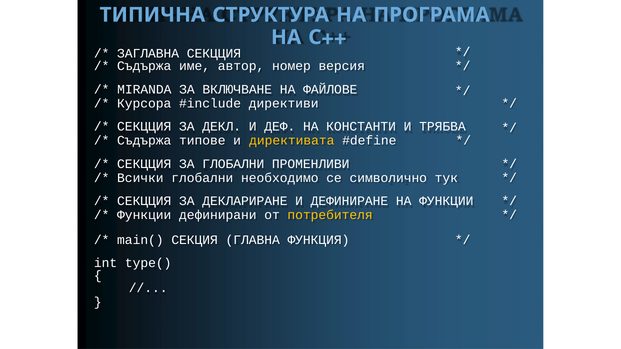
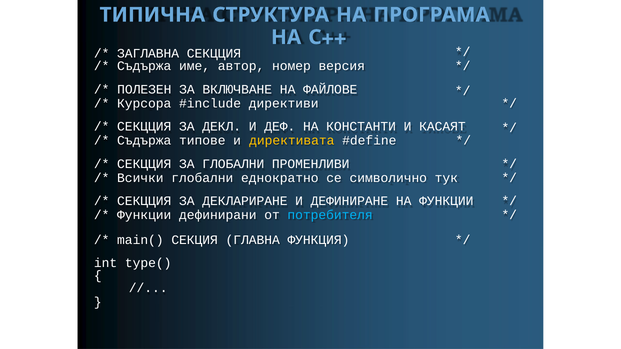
MIRANDA: MIRANDA -> ПОЛЕЗЕН (144, 89)
ТРЯБВА: ТРЯБВА -> КАСАЯТ (443, 127)
необходимо: необходимо -> еднократно (280, 178)
потребителя colour: yellow -> light blue (330, 215)
